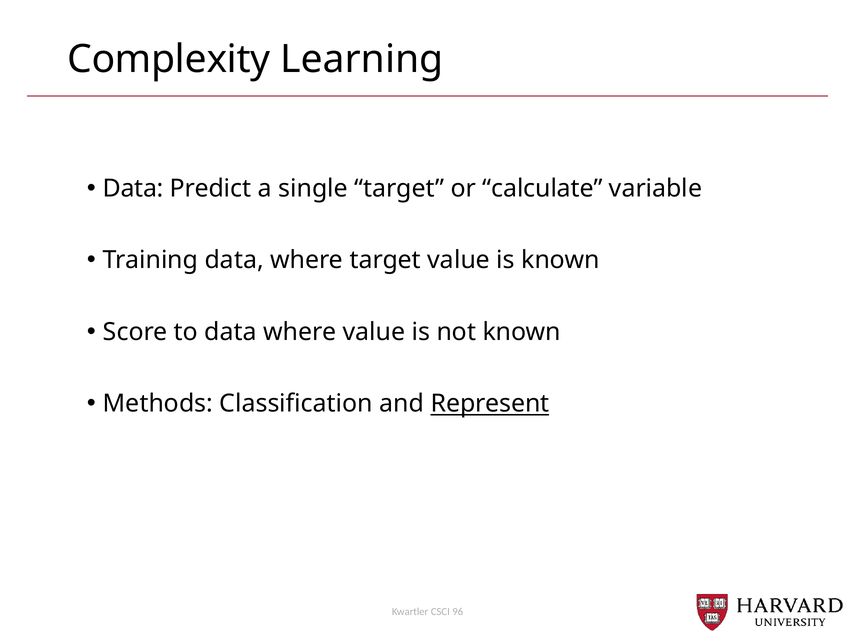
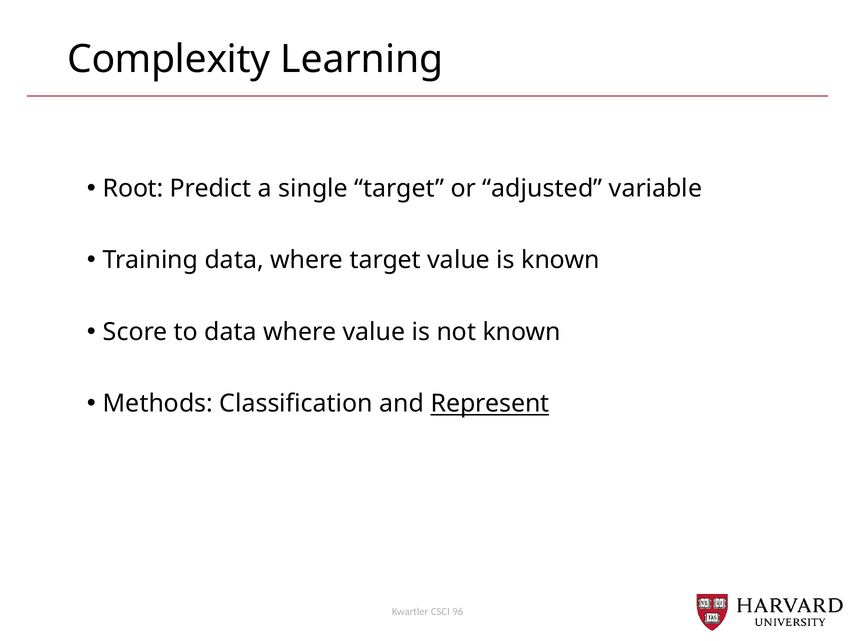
Data: Data -> Root (133, 189)
calculate: calculate -> adjusted (542, 189)
